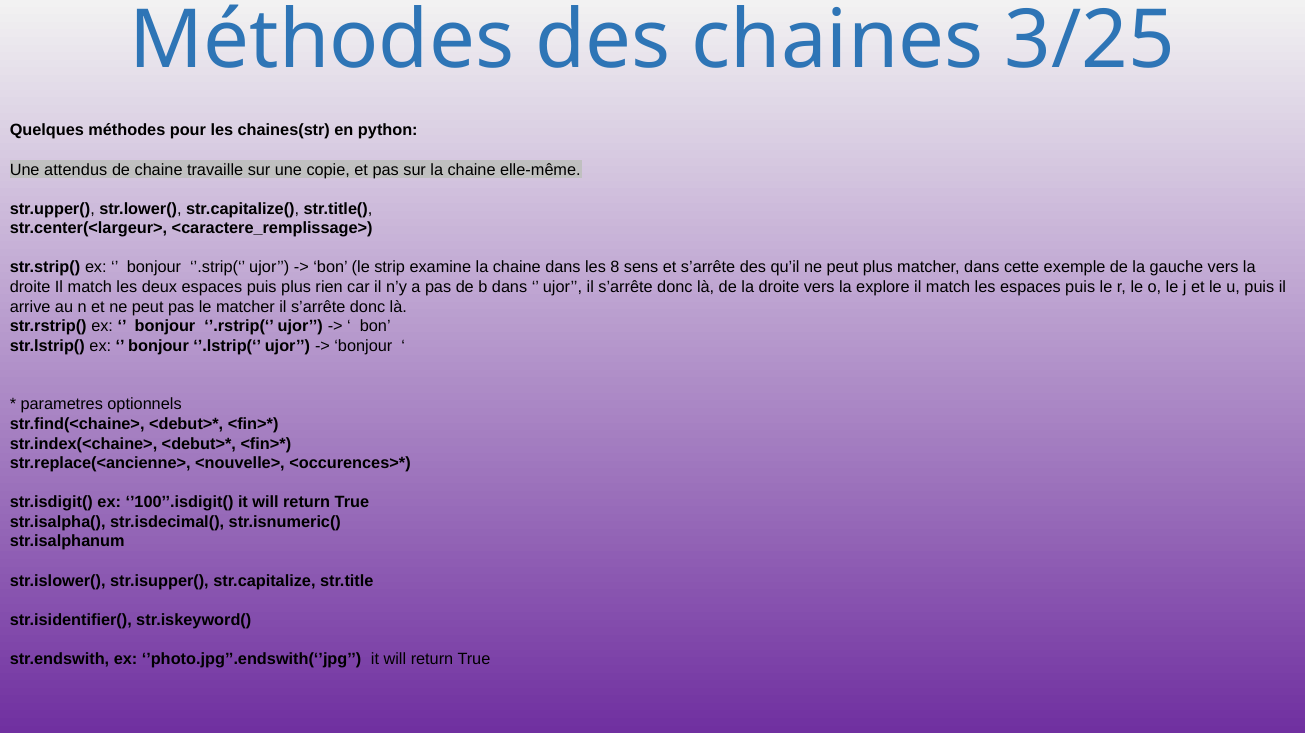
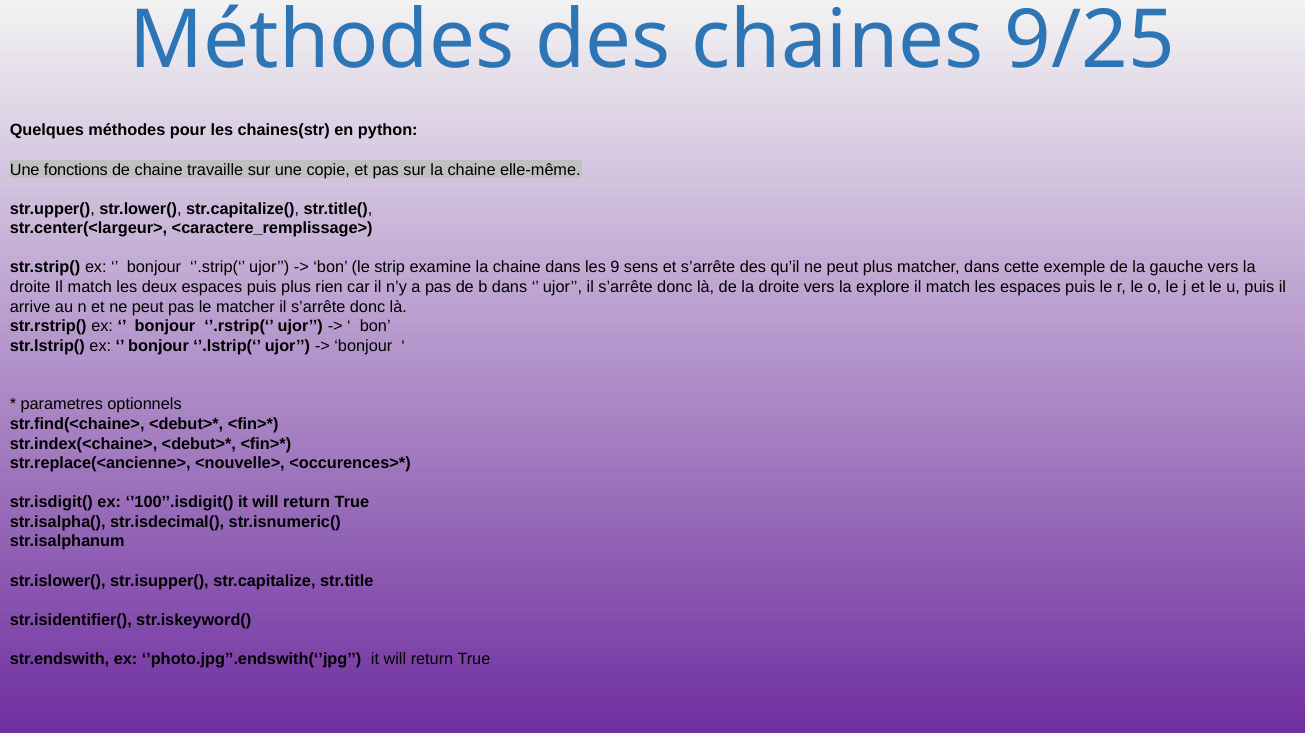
3/25: 3/25 -> 9/25 (1090, 40)
attendus: attendus -> fonctions (76, 170)
8: 8 -> 9 (615, 268)
